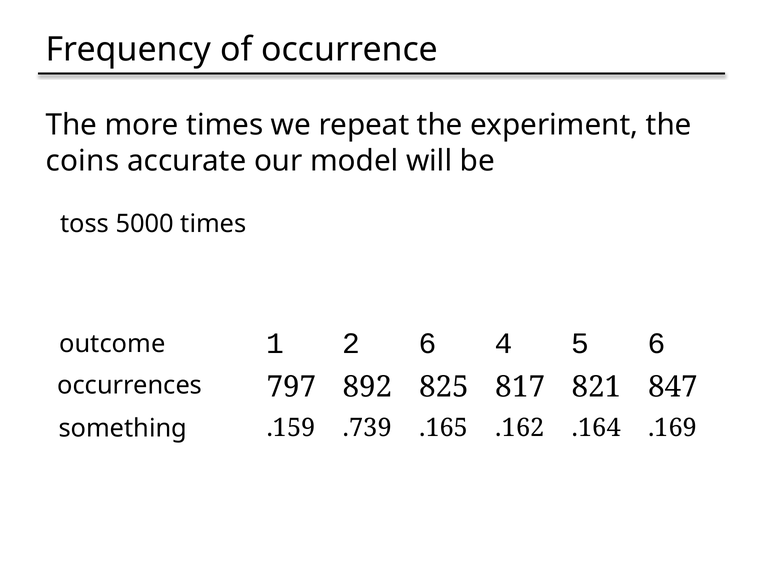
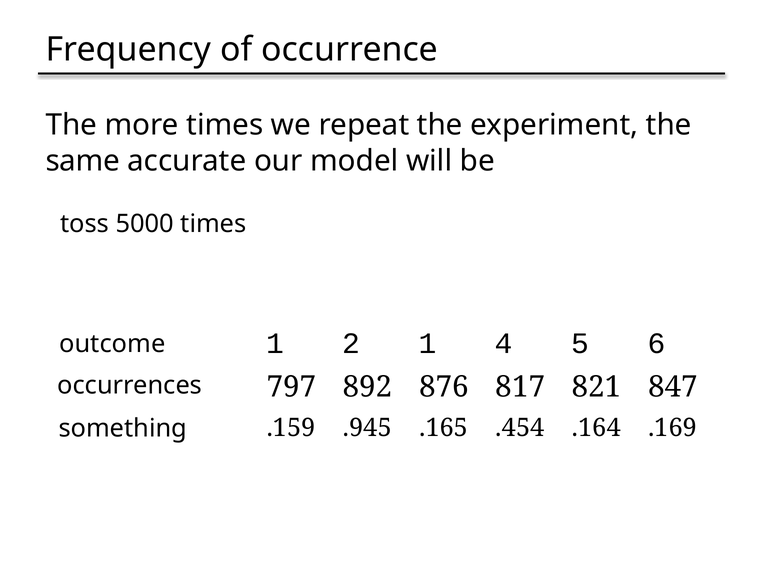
coins: coins -> same (83, 161)
2 6: 6 -> 1 (428, 344)
825: 825 -> 876 (444, 387)
.739: .739 -> .945 (367, 428)
.162: .162 -> .454 (520, 428)
